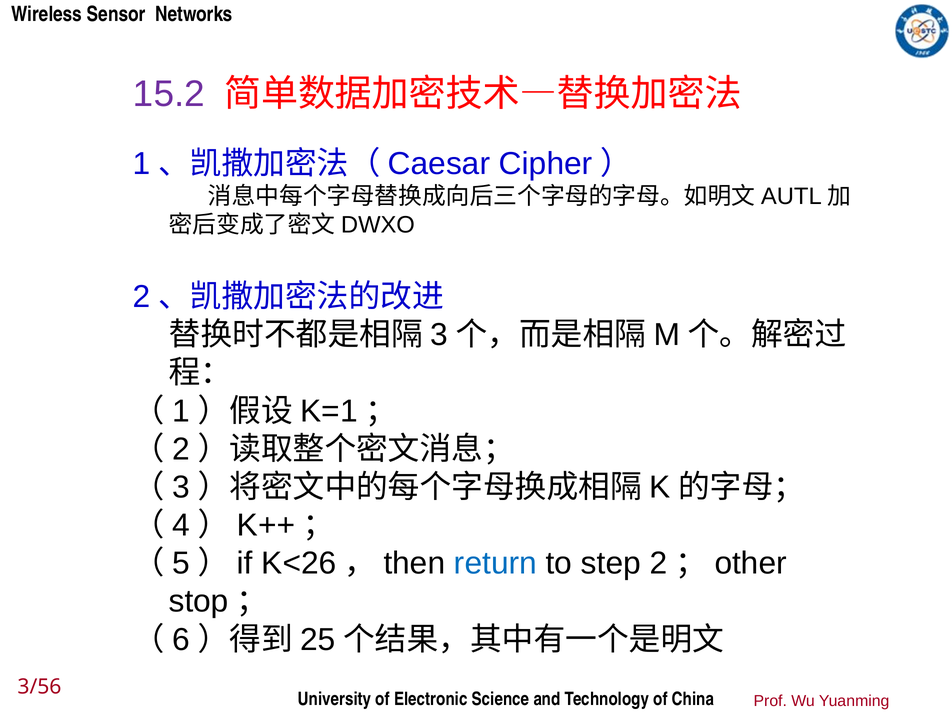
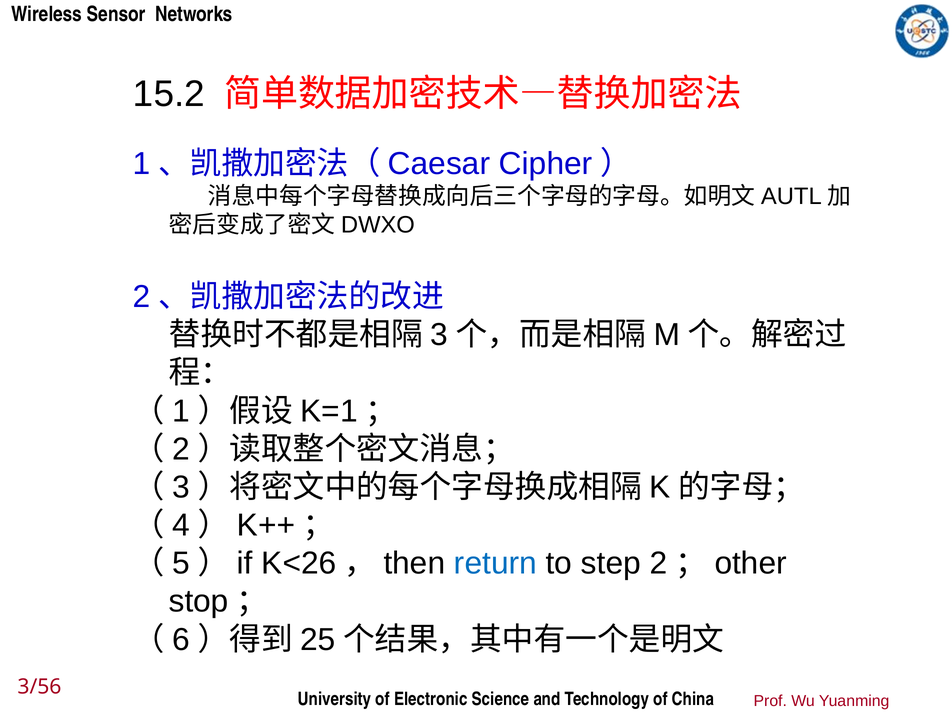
15.2 colour: purple -> black (169, 94)
